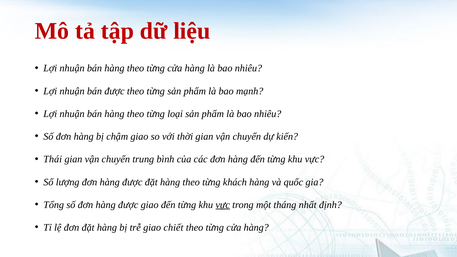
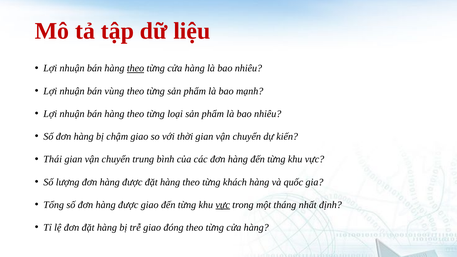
theo underline: none -> present (136, 68)
bán được: được -> vùng (114, 91)
chiết: chiết -> đóng (174, 228)
